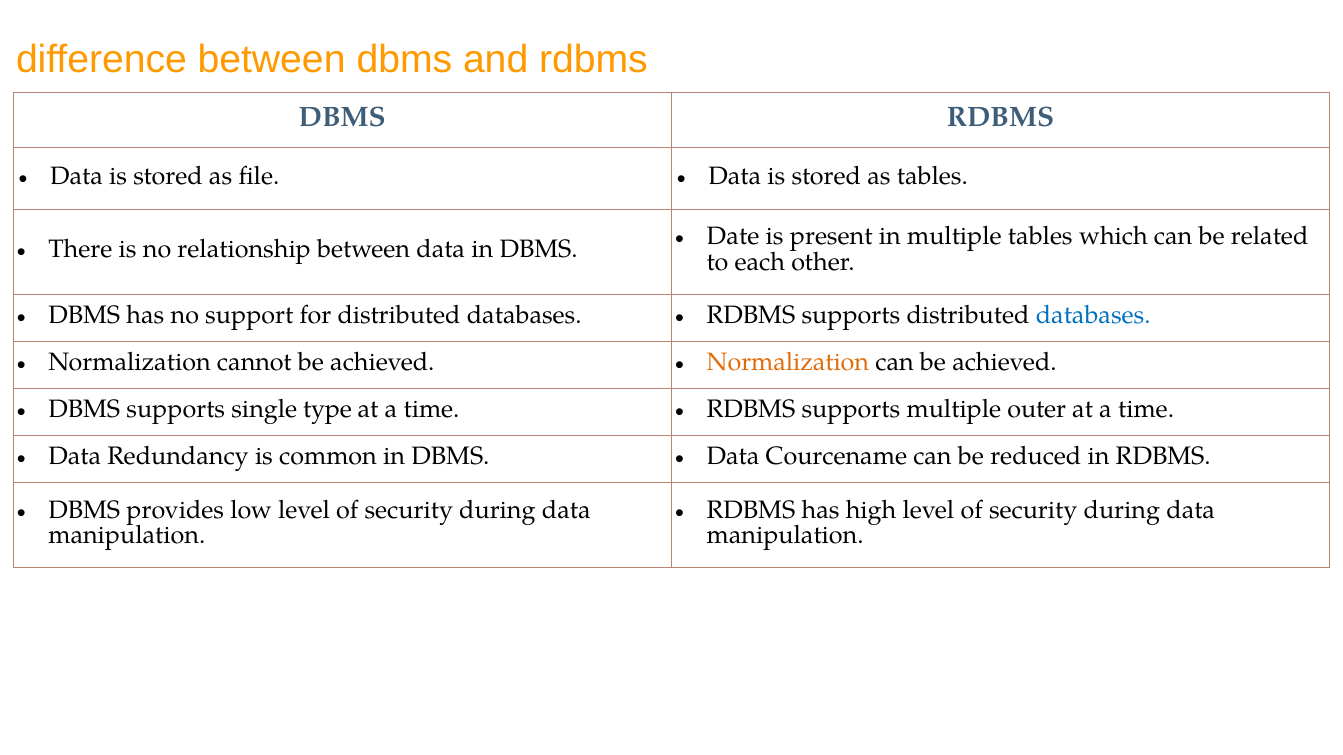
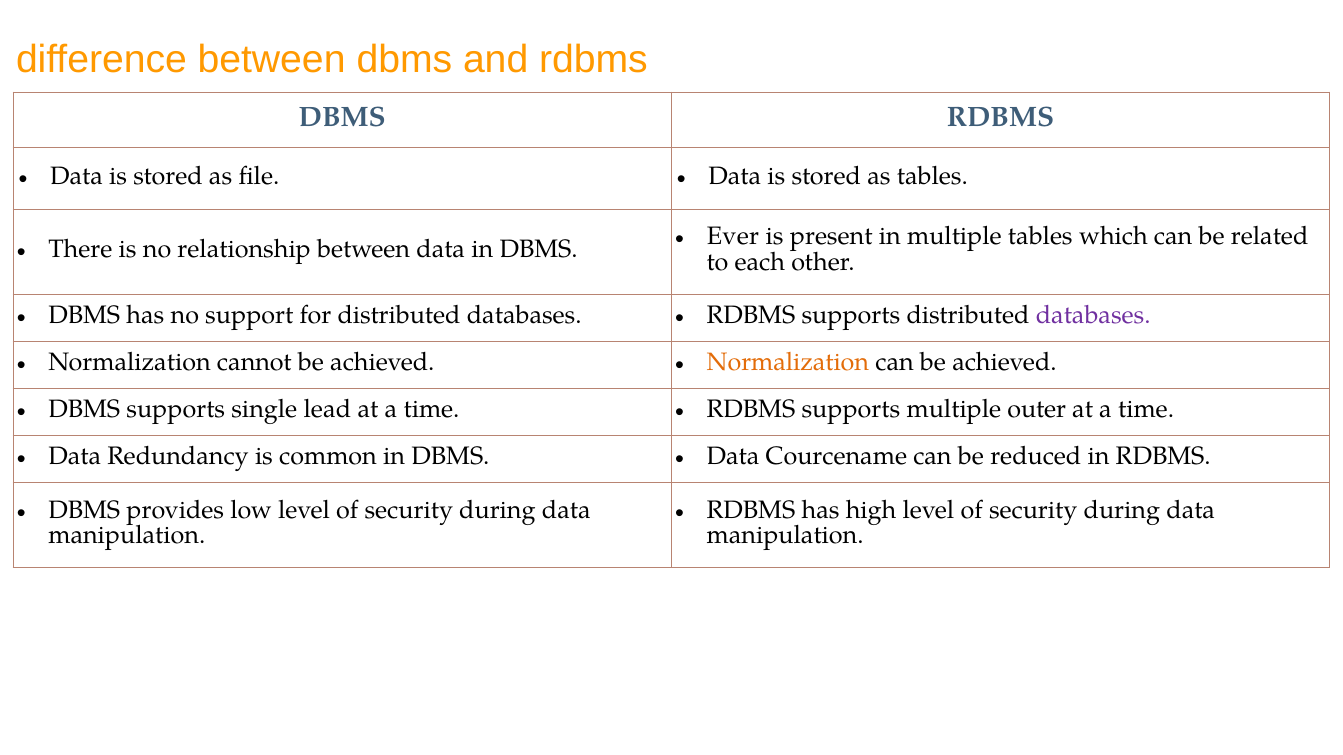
Date: Date -> Ever (733, 237)
databases colour: blue -> purple (1093, 315)
type: type -> lead (327, 410)
